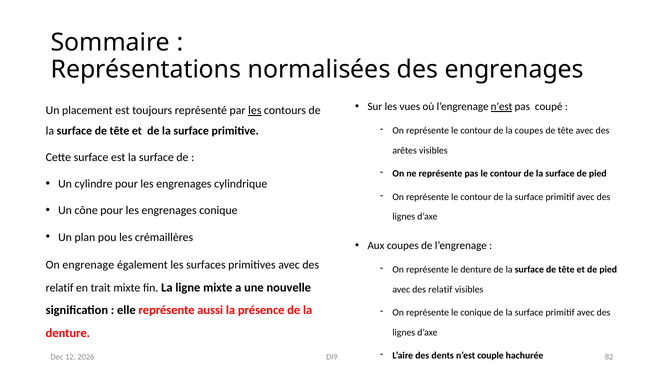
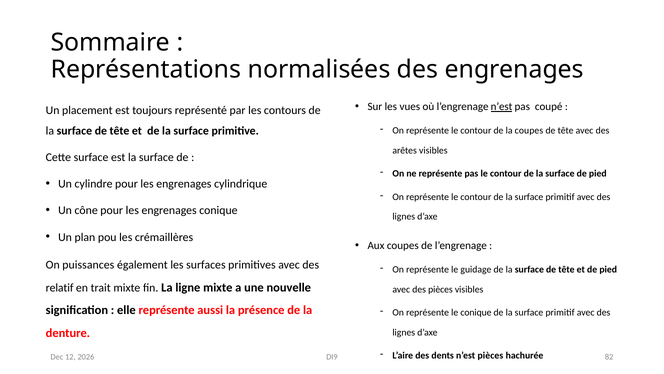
les underline: present -> none (255, 110)
engrenage: engrenage -> puissances (88, 265)
le denture: denture -> guidage (476, 269)
relatif: relatif -> pièces (440, 289)
n’est couple: couple -> pièces (490, 355)
